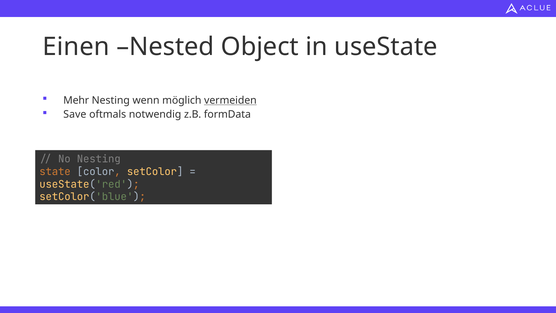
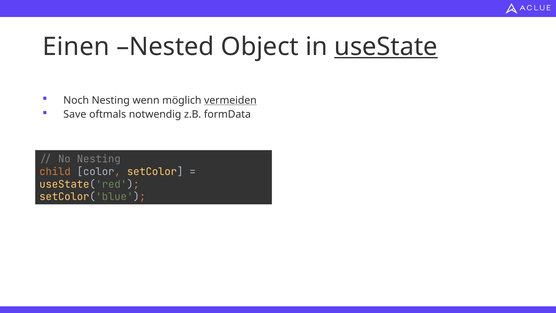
useState underline: none -> present (386, 47)
Mehr: Mehr -> Noch (76, 100)
state: state -> child (55, 172)
